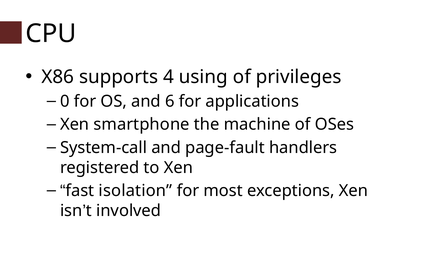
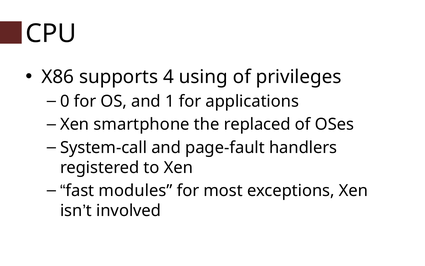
6: 6 -> 1 (170, 101)
machine: machine -> replaced (257, 124)
isolation: isolation -> modules (135, 190)
